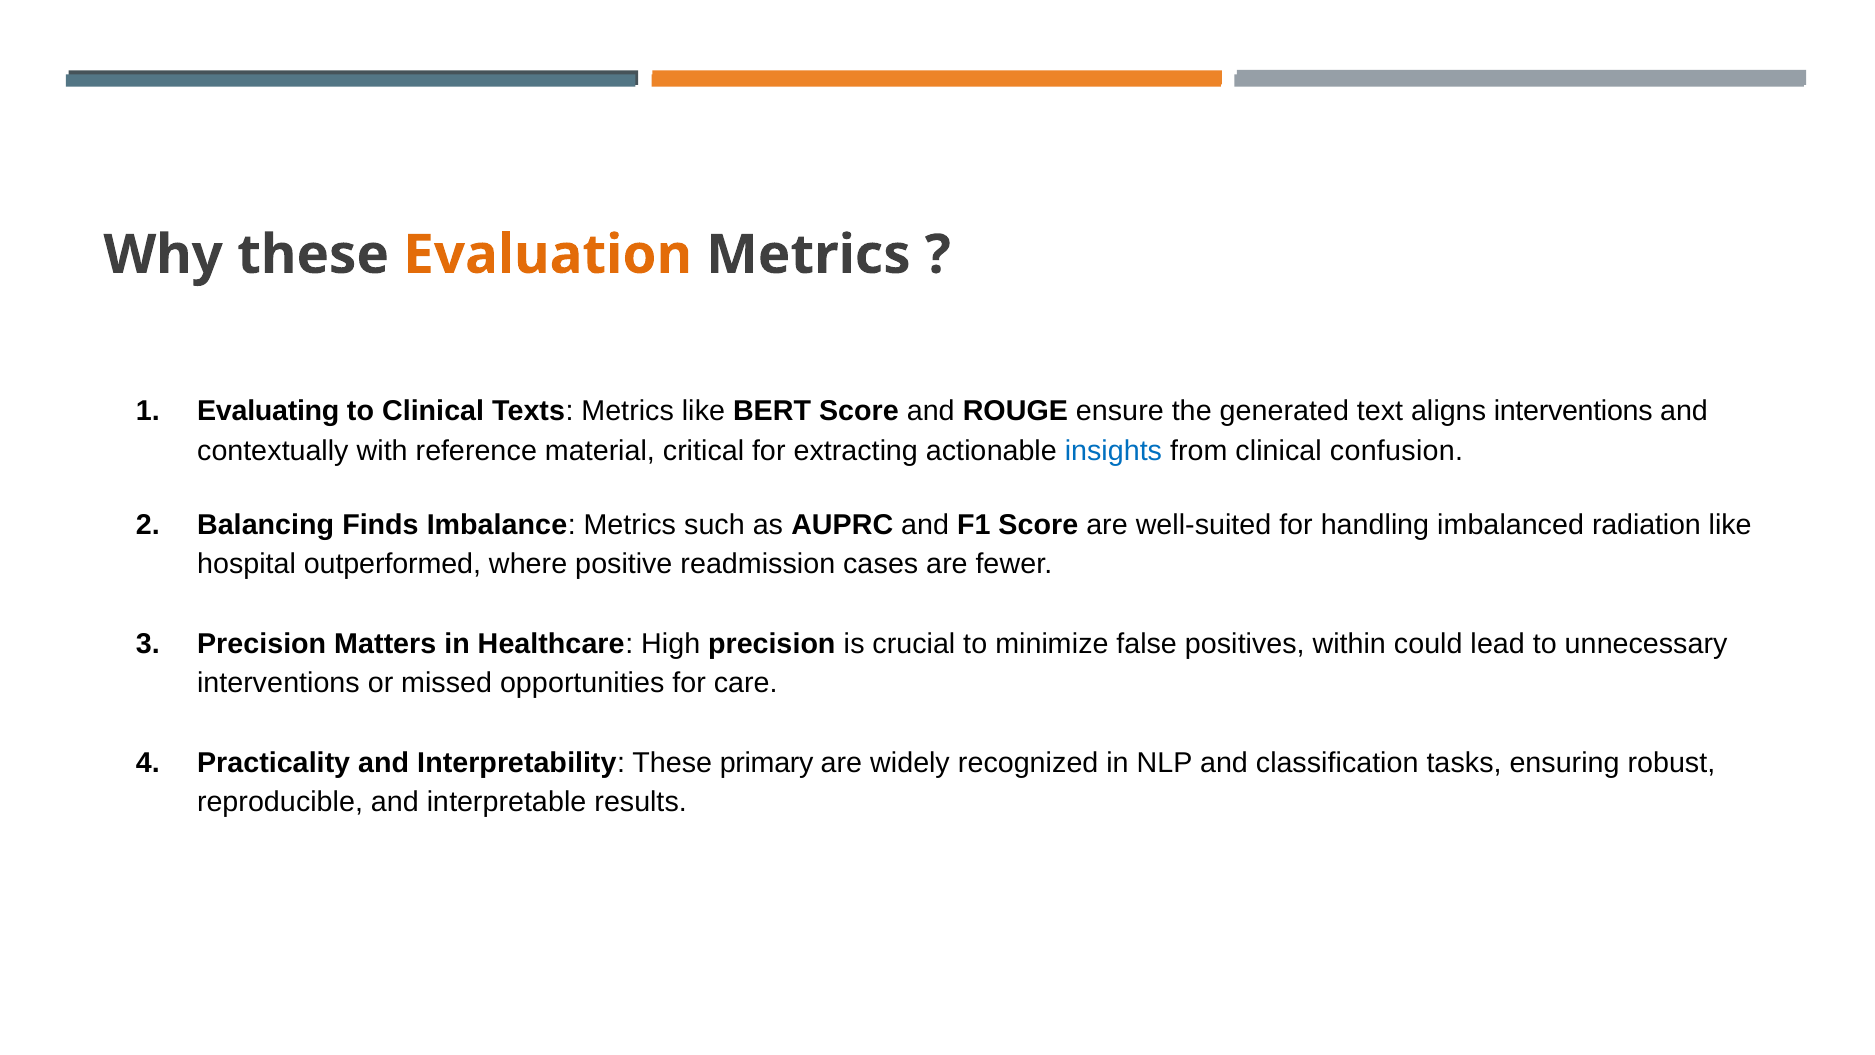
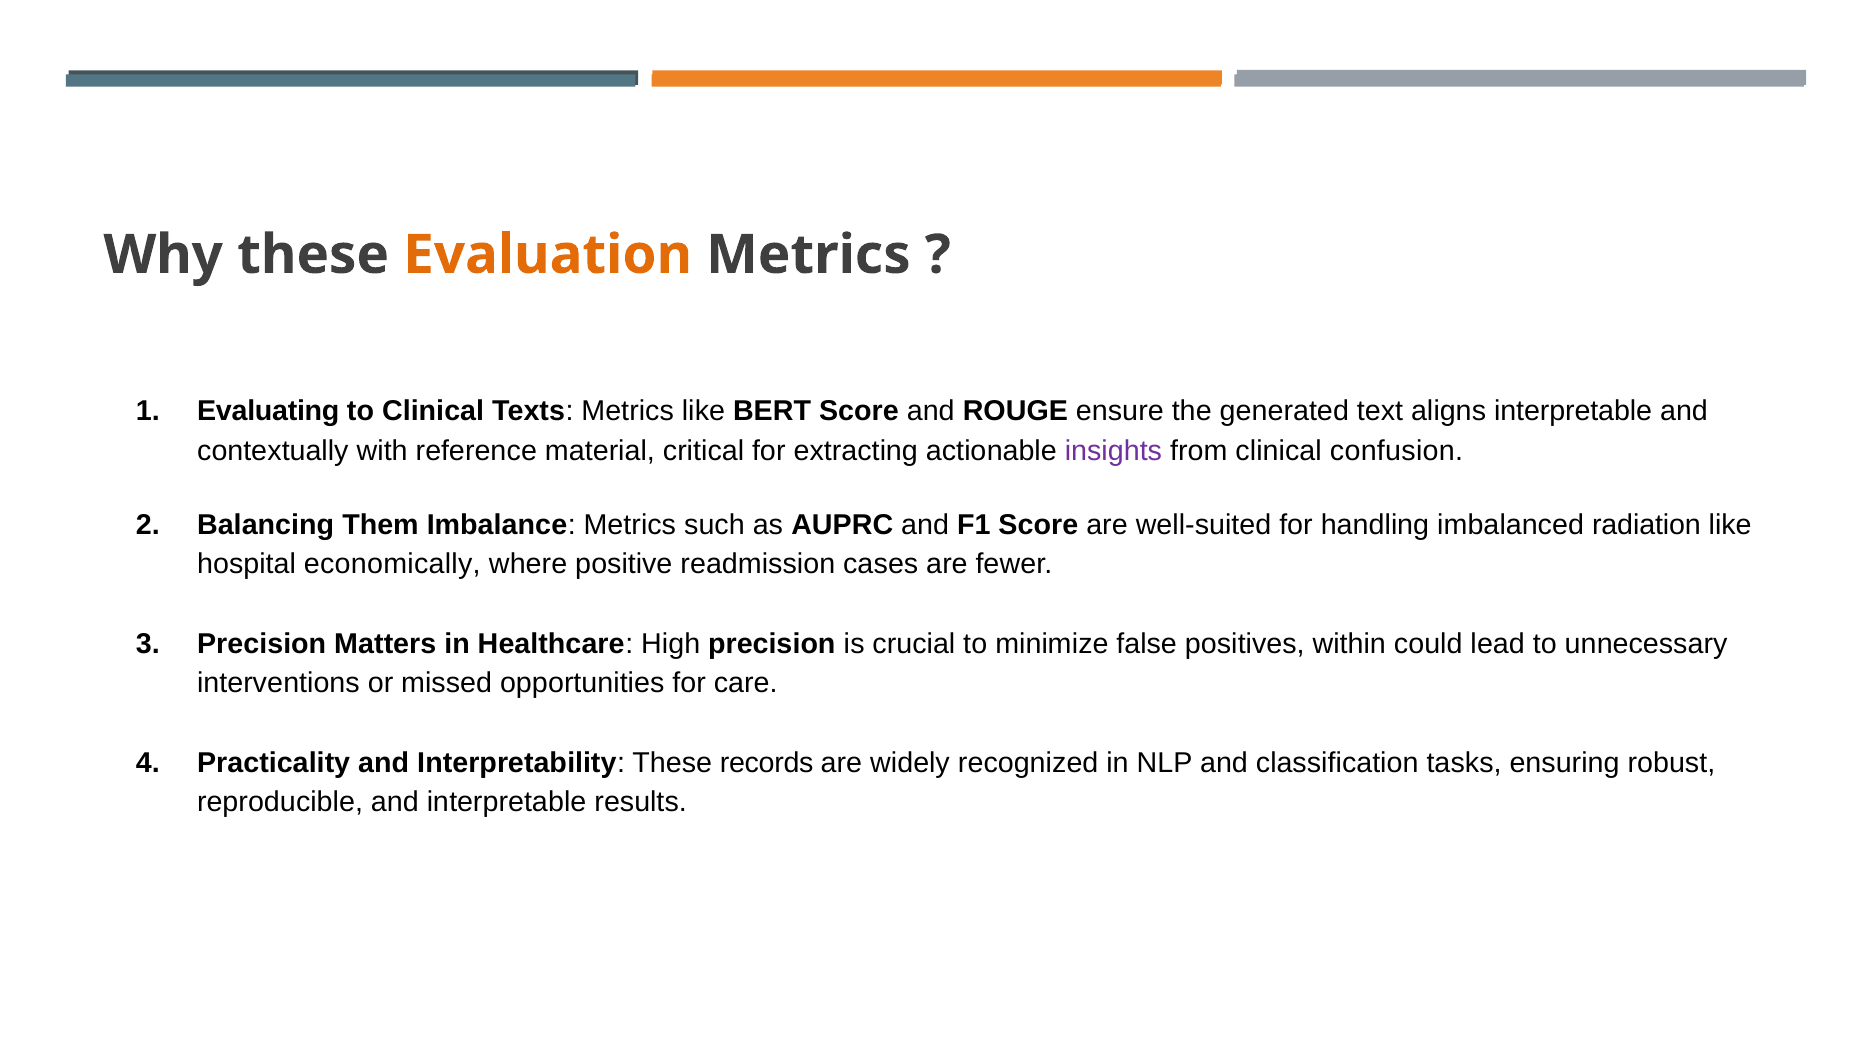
aligns interventions: interventions -> interpretable (1573, 411)
insights colour: blue -> purple (1113, 451)
Finds: Finds -> Them (380, 525)
outperformed: outperformed -> economically (392, 564)
primary: primary -> records (767, 762)
